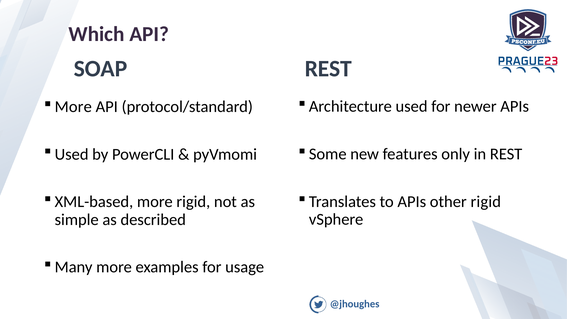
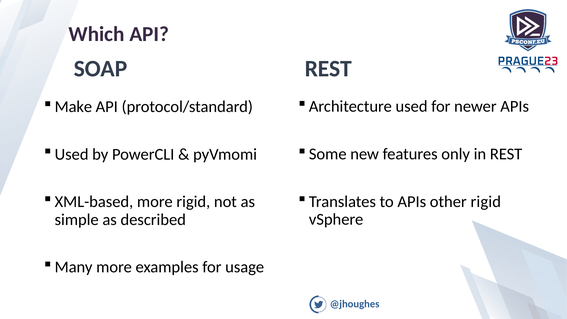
More: More -> Make (73, 107)
